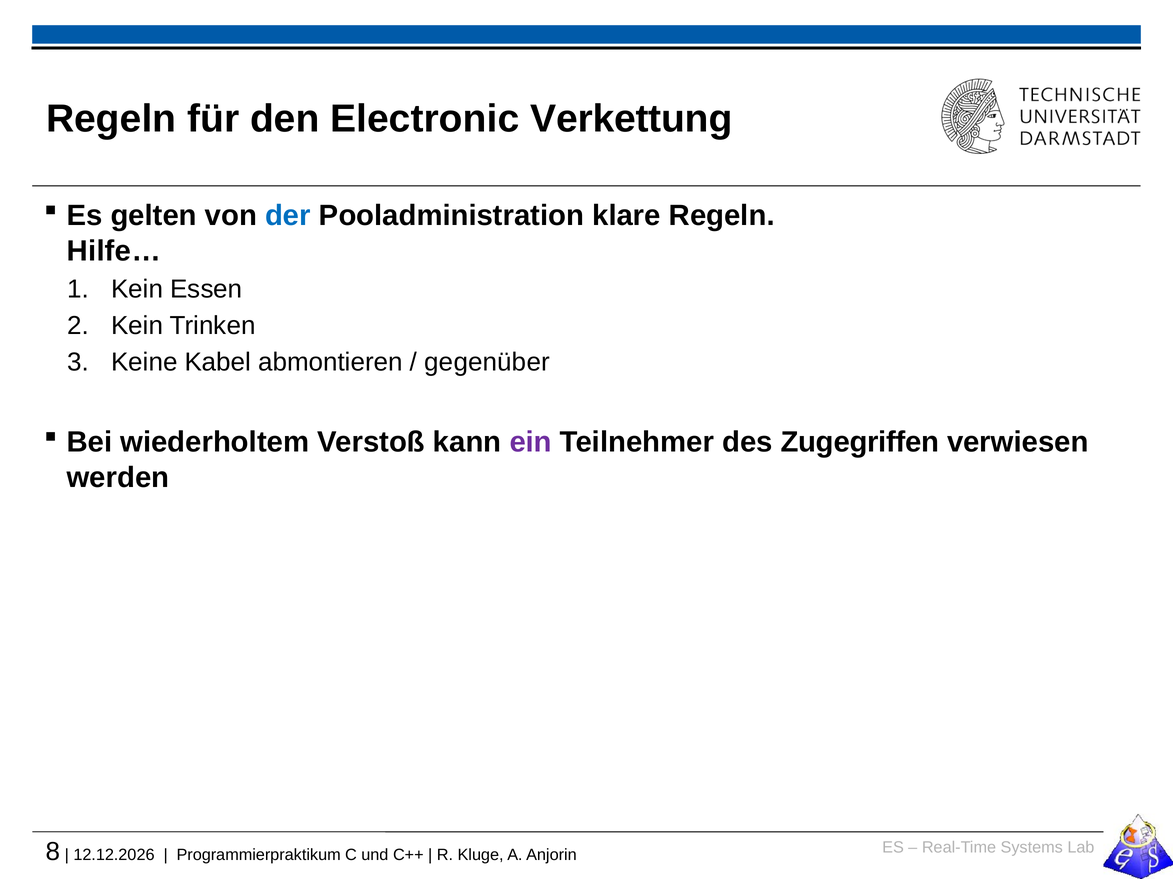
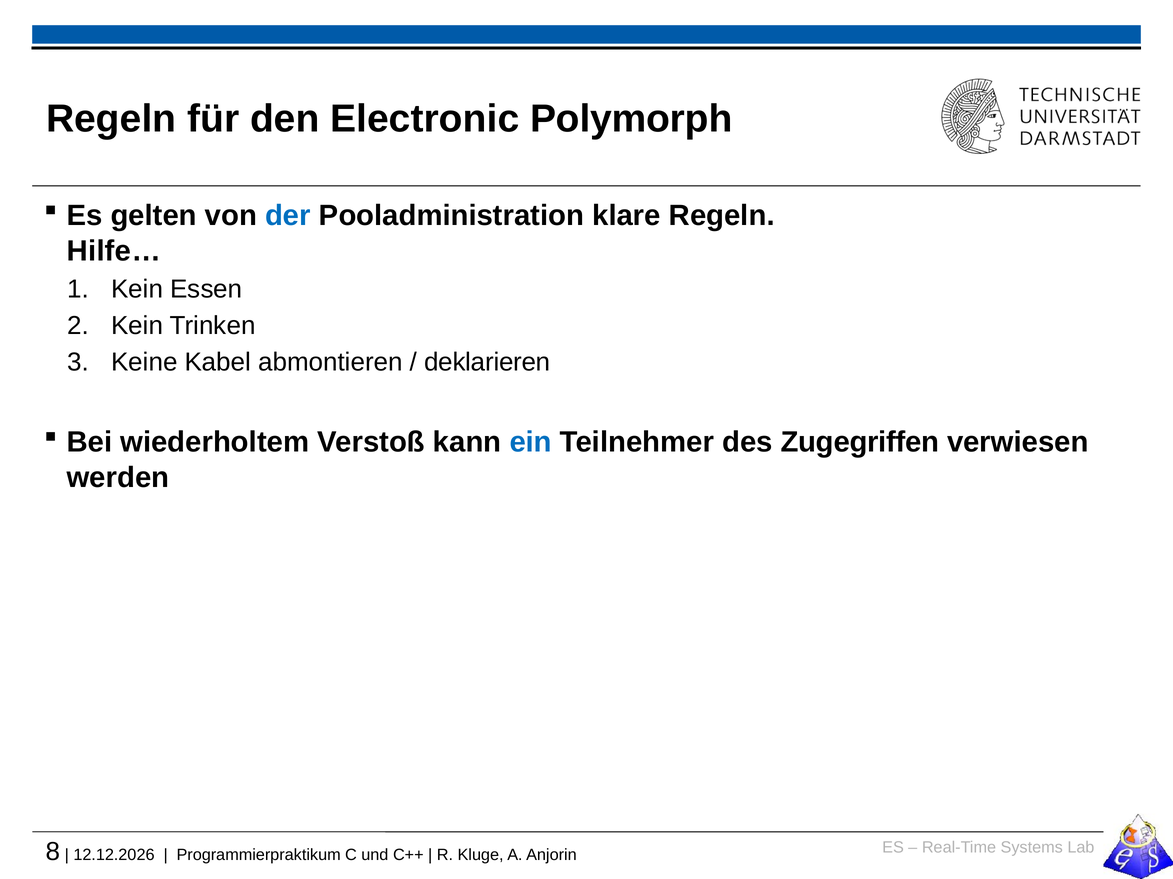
Verkettung: Verkettung -> Polymorph (631, 119)
gegenüber: gegenüber -> deklarieren (487, 362)
ein colour: purple -> blue (531, 443)
